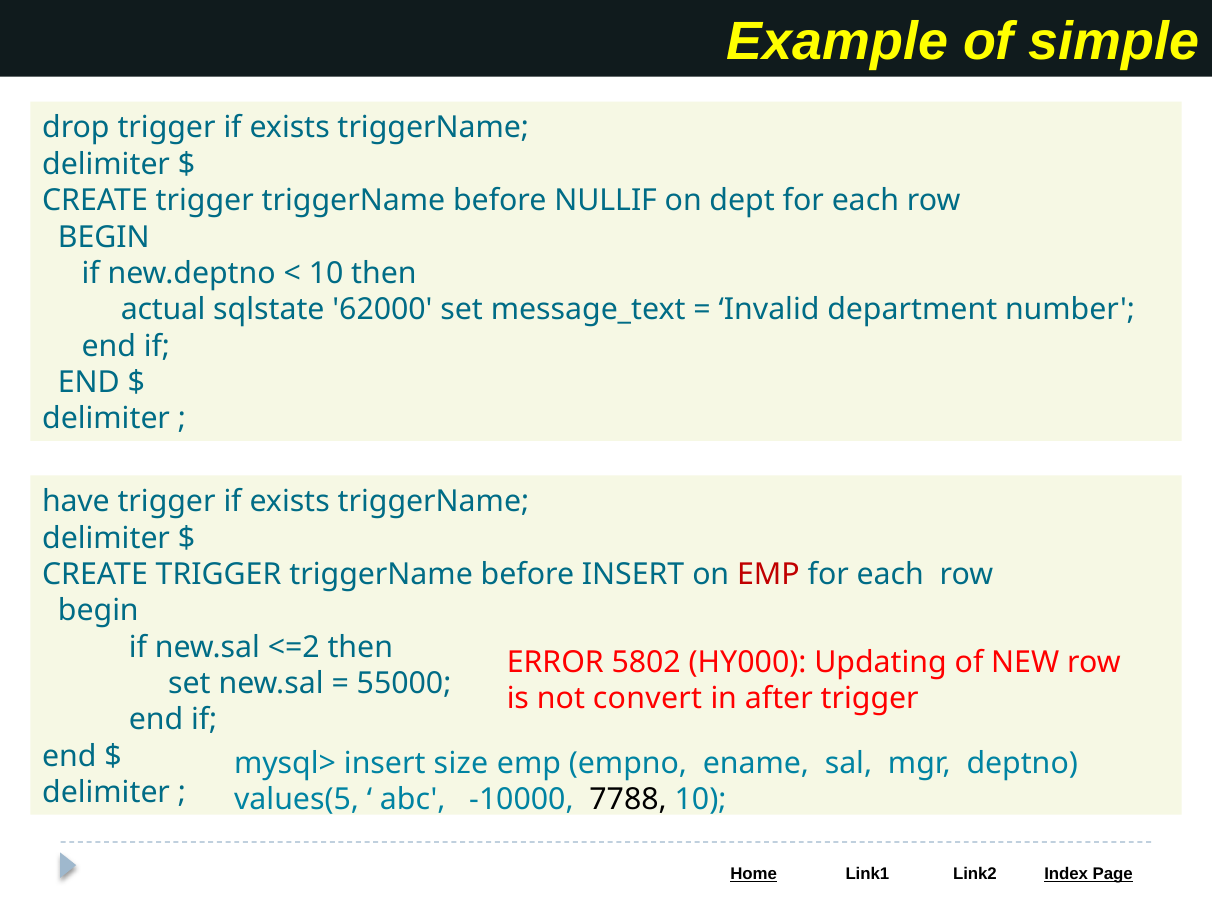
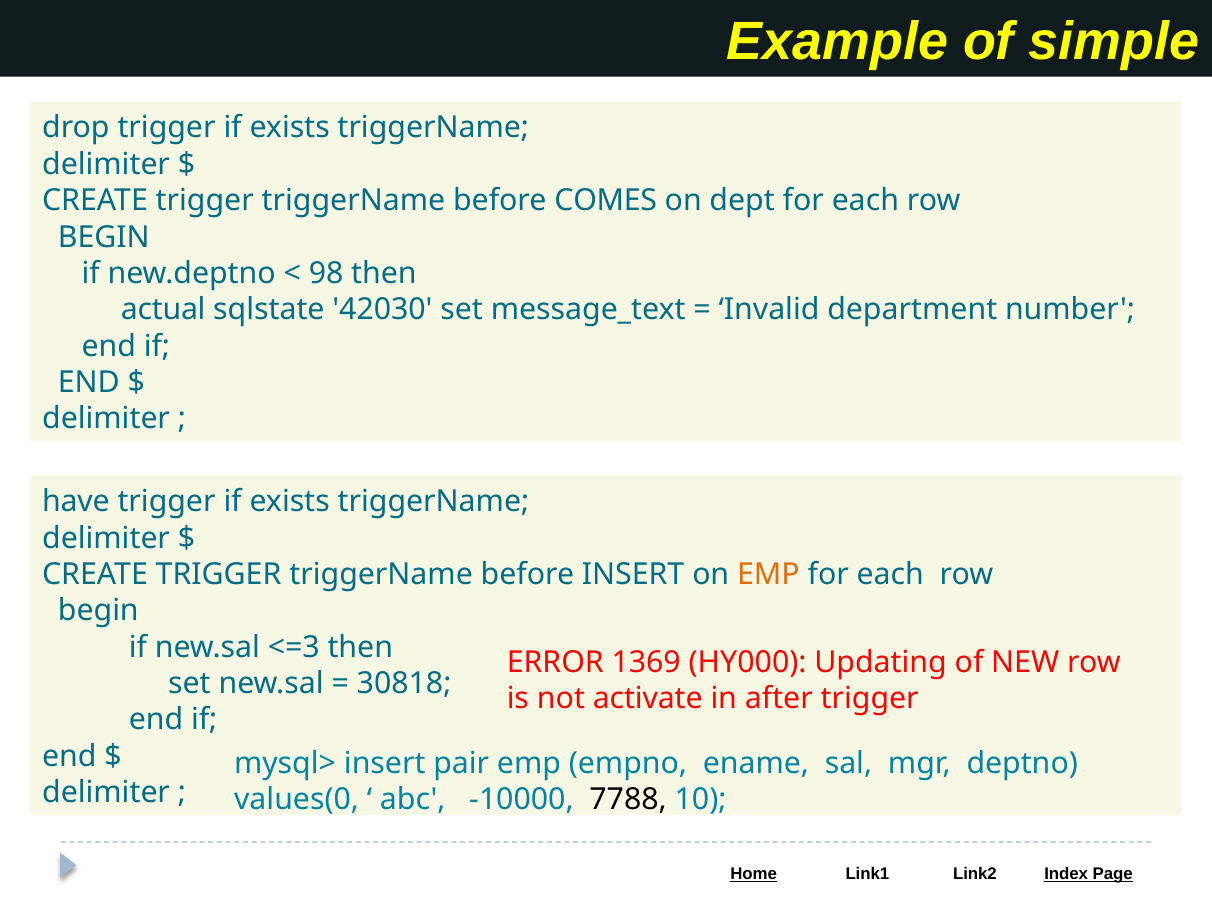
NULLIF: NULLIF -> COMES (606, 201)
10: 10 -> 98 (326, 273)
62000: 62000 -> 42030 (382, 310)
EMP colour: red -> orange (768, 574)
<=2: <=2 -> <=3 (294, 647)
5802: 5802 -> 1369 (646, 663)
55000: 55000 -> 30818 (404, 683)
convert: convert -> activate (648, 699)
size: size -> pair (461, 764)
values(5: values(5 -> values(0 (297, 800)
